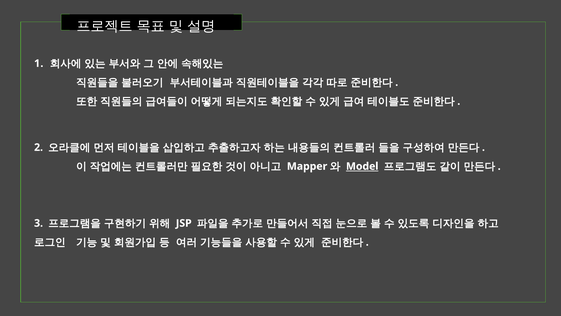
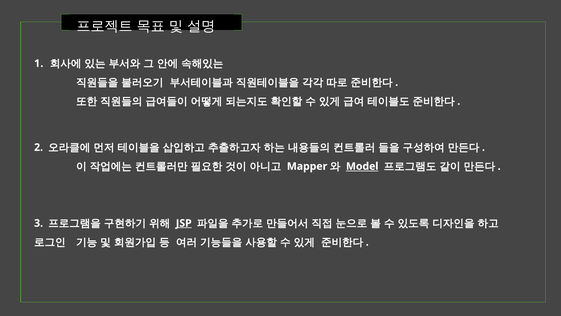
JSP underline: none -> present (184, 223)
